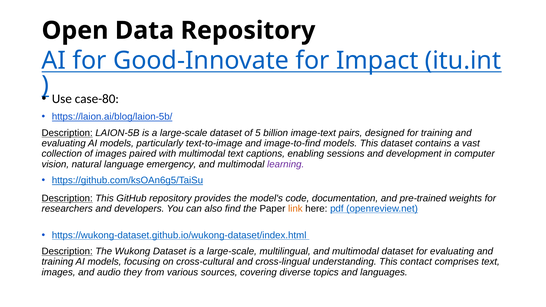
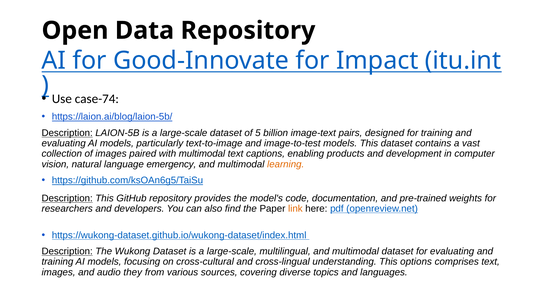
case-80: case-80 -> case-74 (97, 99)
image-to-find: image-to-find -> image-to-test (292, 143)
sessions: sessions -> products (346, 154)
learning colour: purple -> orange (286, 164)
contact: contact -> options (416, 262)
